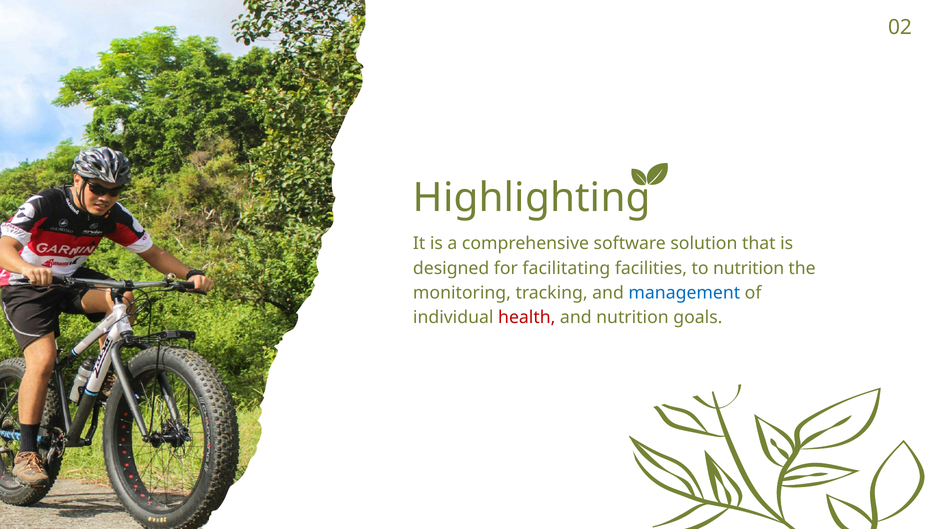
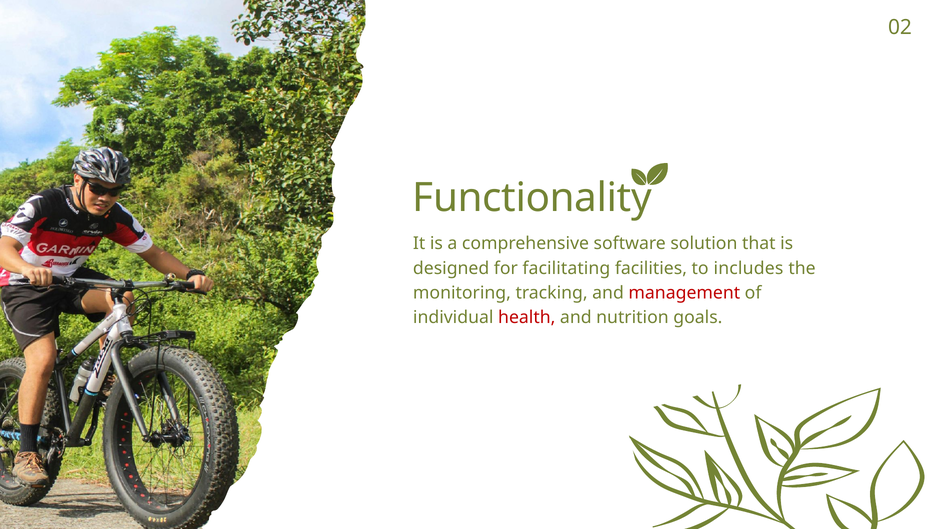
Highlighting: Highlighting -> Functionality (532, 198)
to nutrition: nutrition -> includes (748, 268)
management colour: blue -> red (684, 293)
